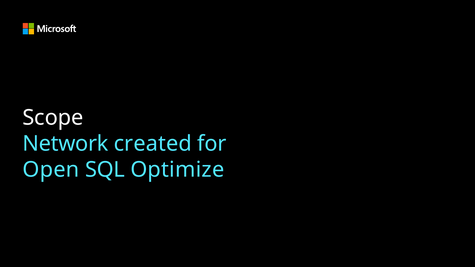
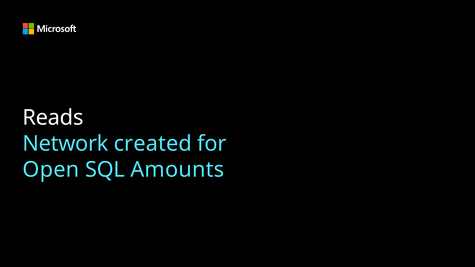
Scope: Scope -> Reads (53, 118)
Optimize: Optimize -> Amounts (177, 170)
